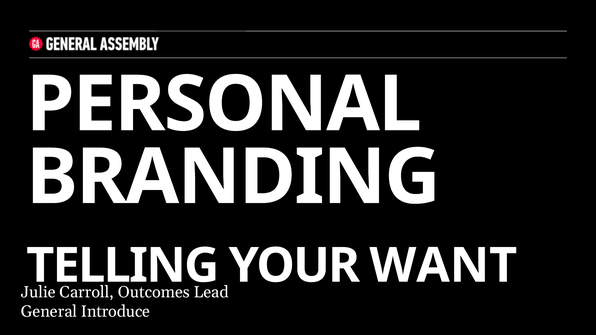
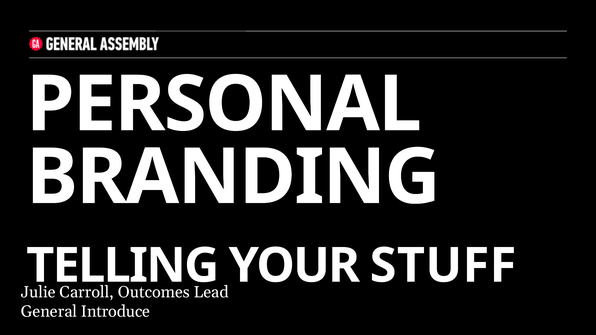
WANT: WANT -> STUFF (443, 265)
